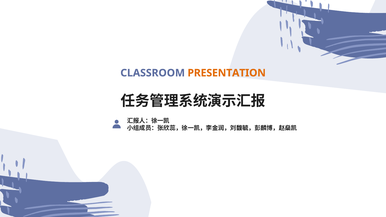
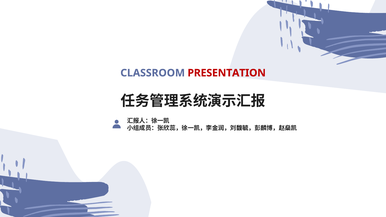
PRESENTATION colour: orange -> red (227, 73)
